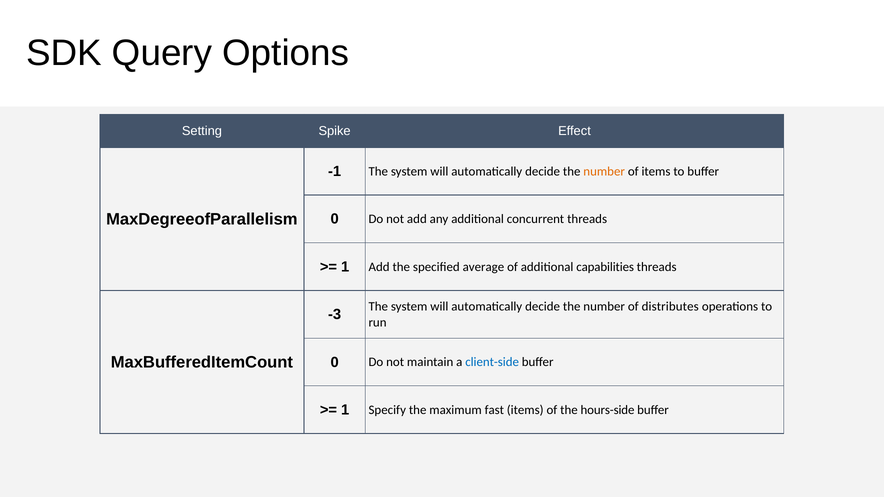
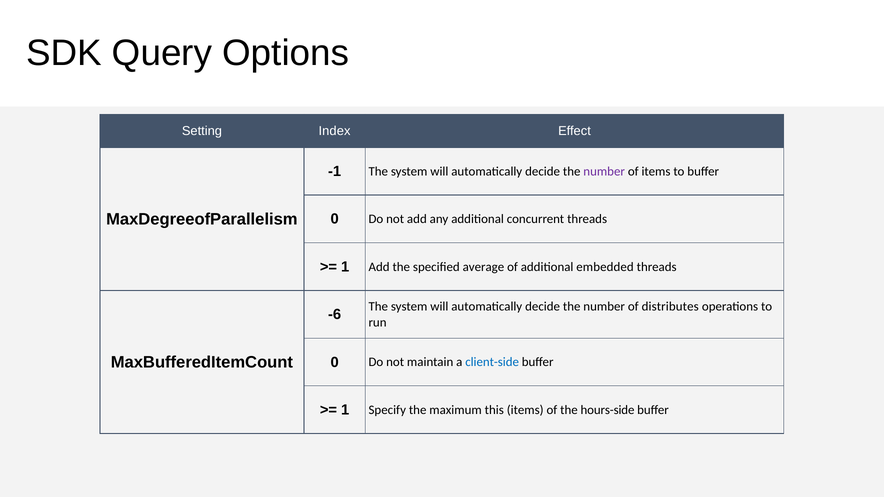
Spike: Spike -> Index (335, 131)
number colour: orange -> purple (604, 171)
capabilities: capabilities -> embedded (605, 267)
-3: -3 -> -6 (335, 315)
fast: fast -> this (494, 410)
